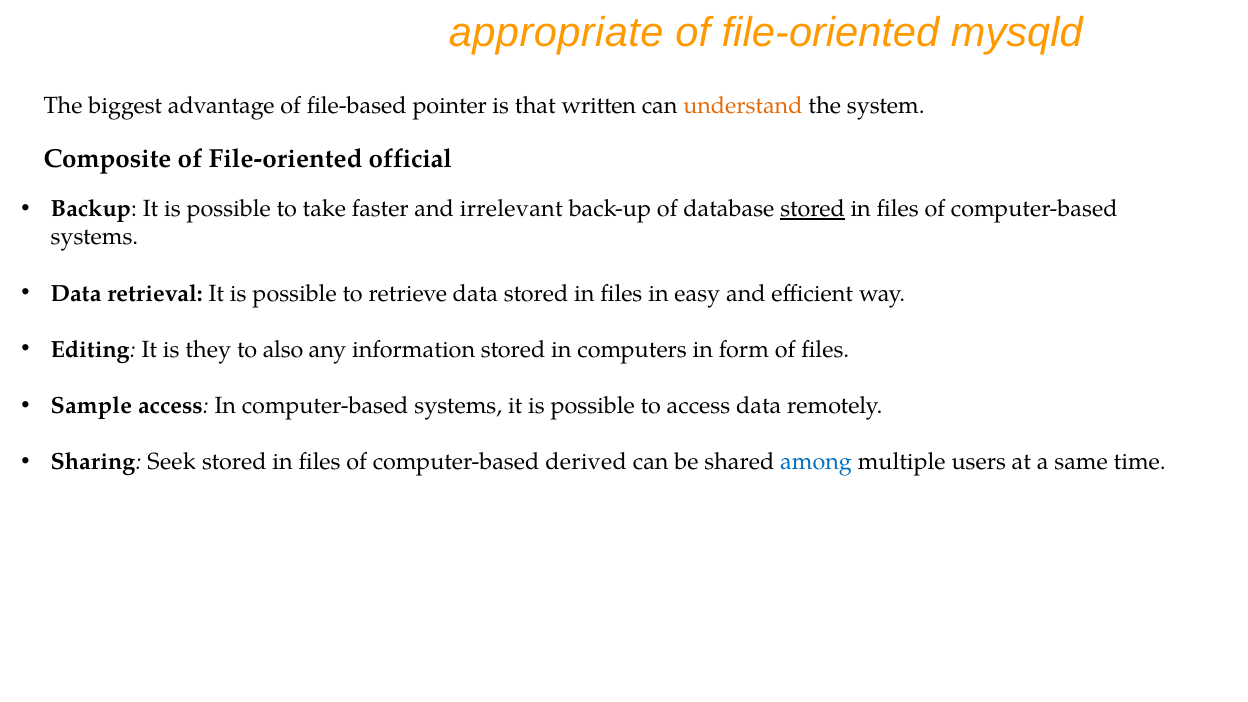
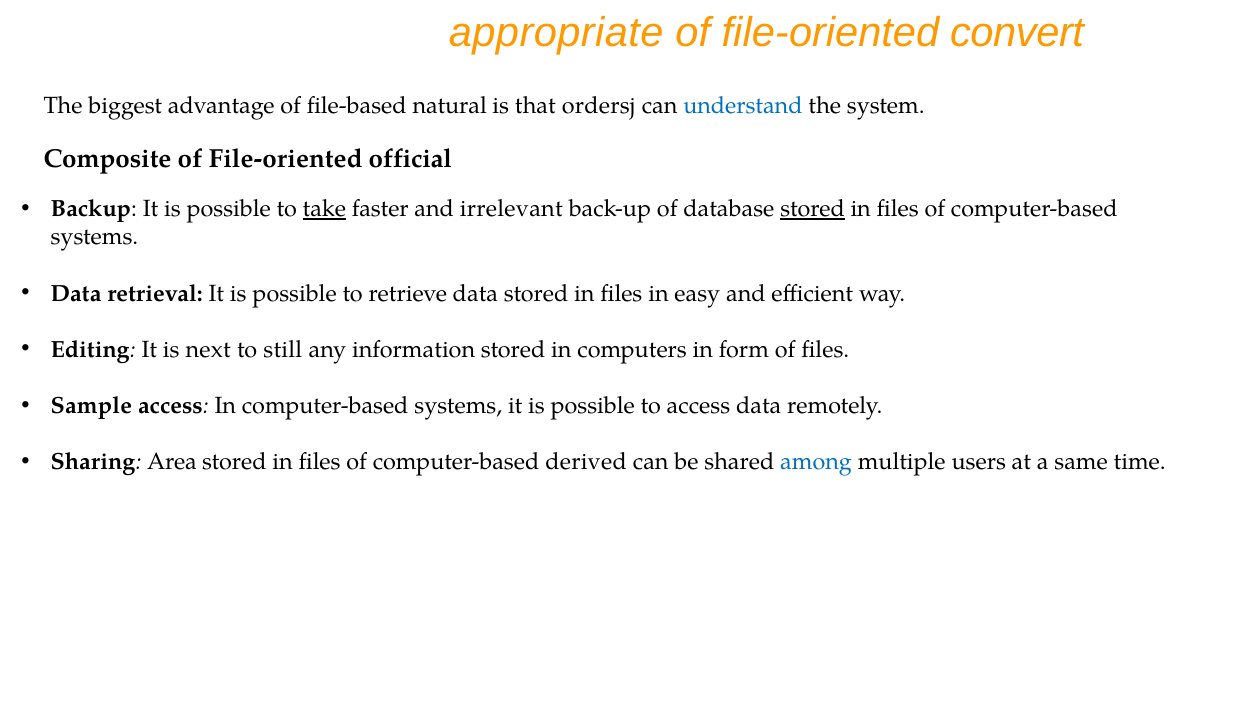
mysqld: mysqld -> convert (1017, 32)
pointer: pointer -> natural (450, 106)
written: written -> ordersj (599, 106)
understand colour: orange -> blue (743, 106)
take underline: none -> present (324, 209)
they: they -> next (208, 350)
also: also -> still (283, 350)
Seek: Seek -> Area (172, 462)
